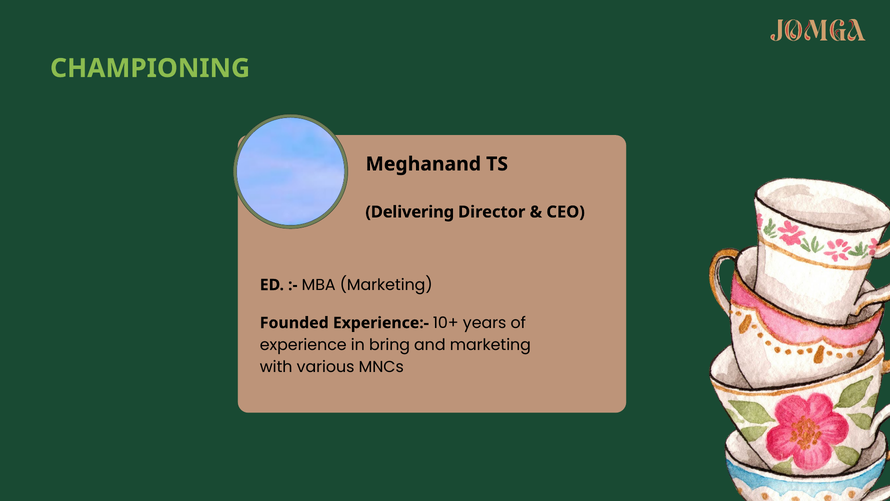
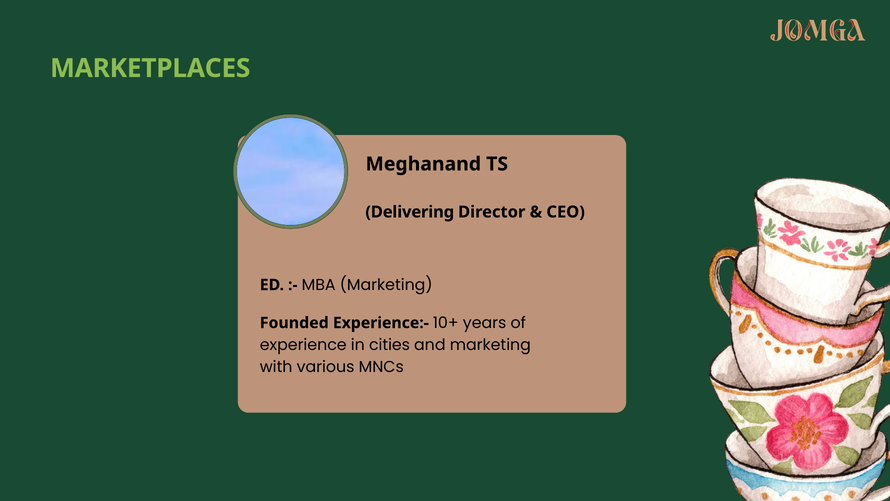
CHAMPIONING: CHAMPIONING -> MARKETPLACES (150, 68)
bring: bring -> cities (390, 345)
